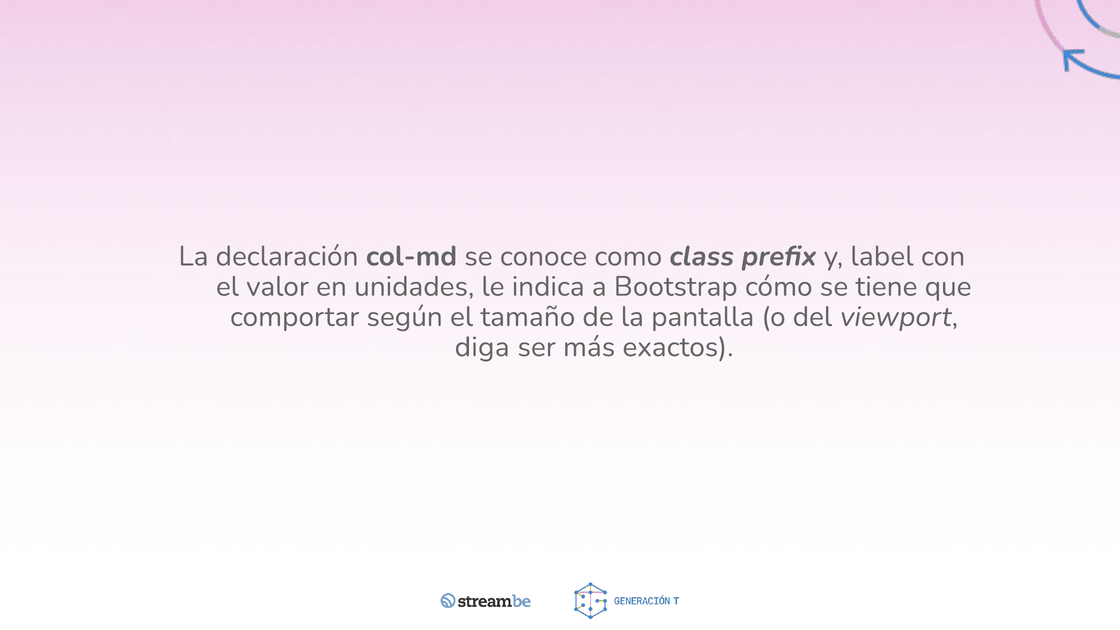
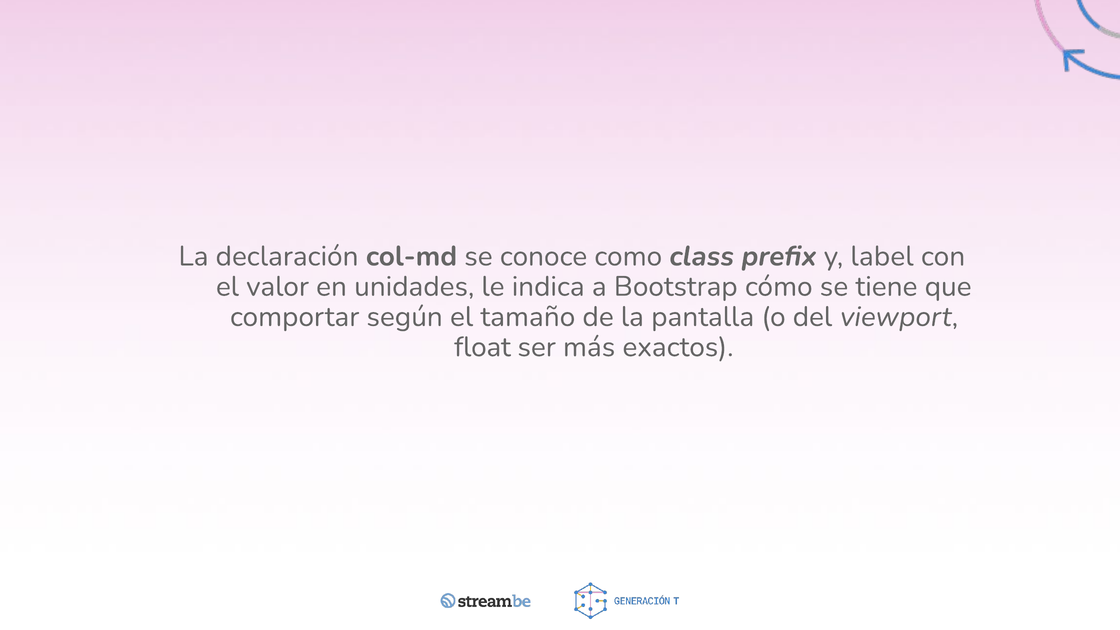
diga: diga -> float (482, 347)
